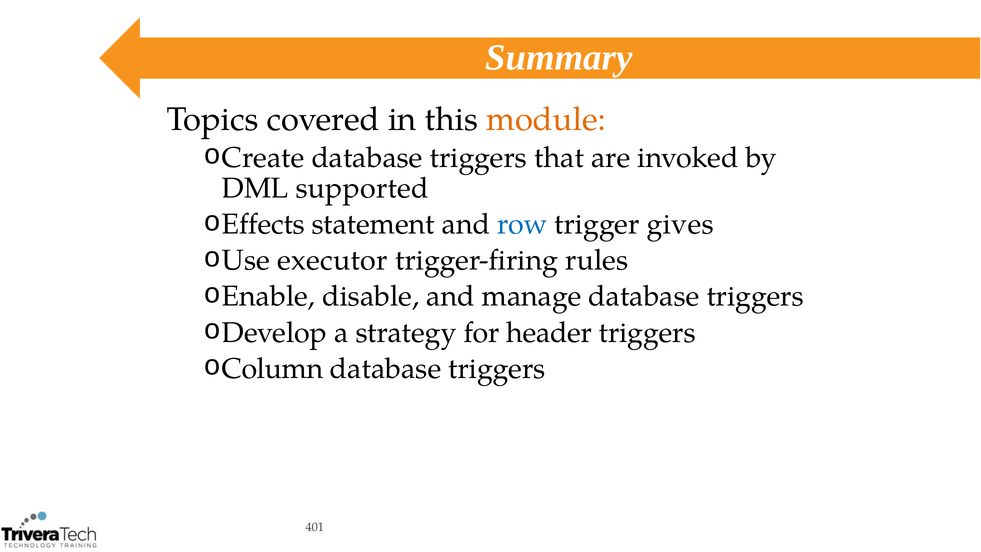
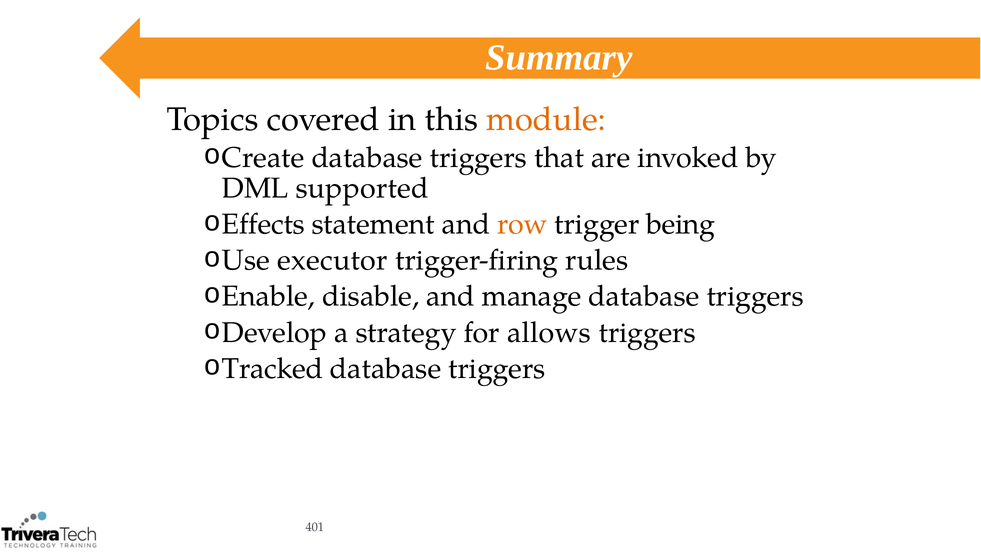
row colour: blue -> orange (522, 224)
gives: gives -> being (681, 224)
header: header -> allows (549, 332)
Column: Column -> Tracked (273, 368)
